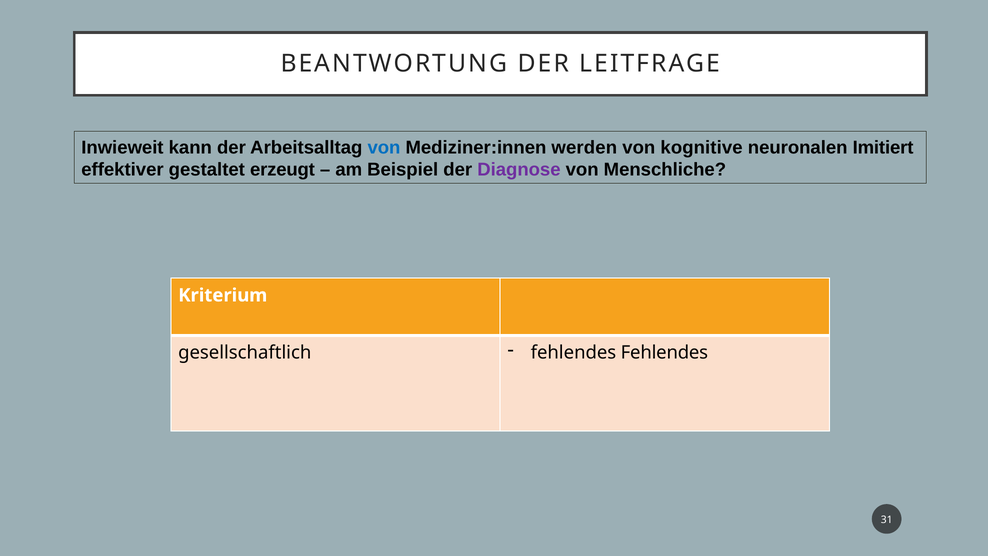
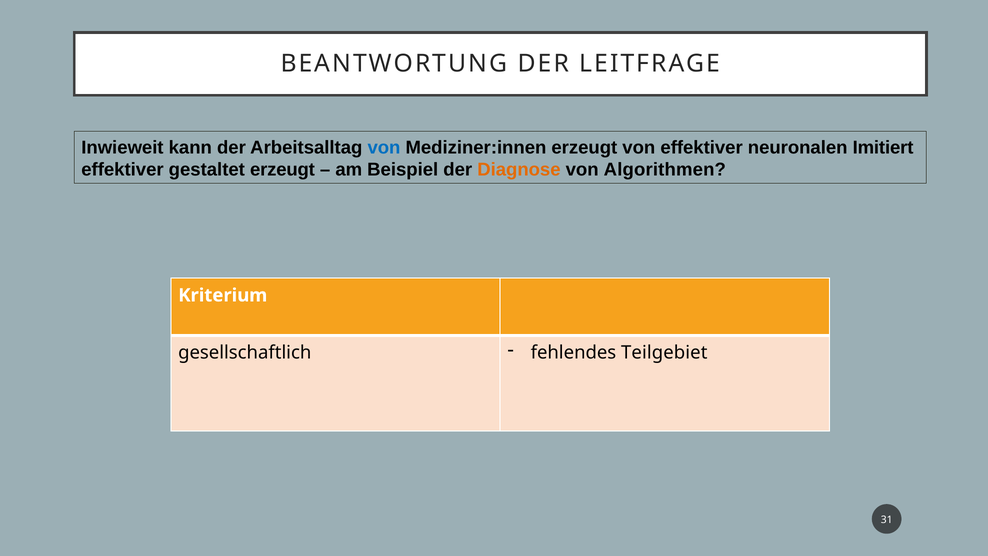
Mediziner:innen werden: werden -> erzeugt (584, 147)
von kognitive: kognitive -> effektiver (702, 147)
Diagnose colour: purple -> orange (519, 170)
Menschliche: Menschliche -> Algorithmen (665, 170)
fehlendes Fehlendes: Fehlendes -> Teilgebiet (664, 353)
